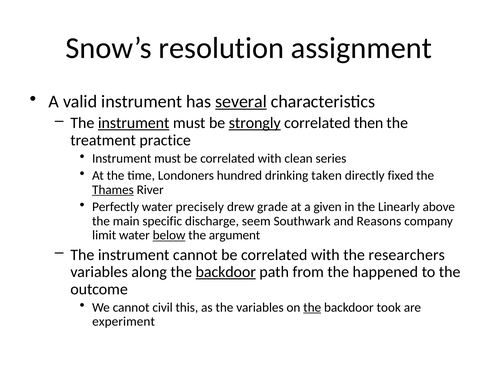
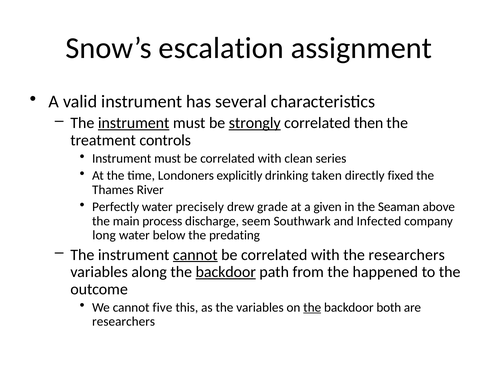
resolution: resolution -> escalation (221, 48)
several underline: present -> none (241, 102)
practice: practice -> controls (165, 140)
hundred: hundred -> explicitly (239, 176)
Thames underline: present -> none (113, 190)
Linearly: Linearly -> Seaman (399, 207)
specific: specific -> process (162, 221)
Reasons: Reasons -> Infected (379, 221)
limit: limit -> long (104, 236)
below underline: present -> none (169, 236)
argument: argument -> predating (234, 236)
cannot underline: none -> present (195, 255)
civil: civil -> five (162, 308)
took: took -> both (389, 308)
experiment: experiment -> researchers (124, 322)
